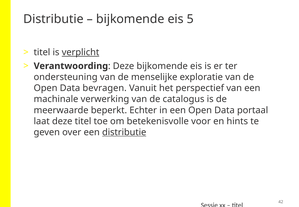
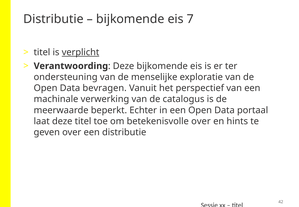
5: 5 -> 7 (190, 19)
betekenisvolle voor: voor -> over (201, 121)
distributie underline: present -> none (124, 132)
